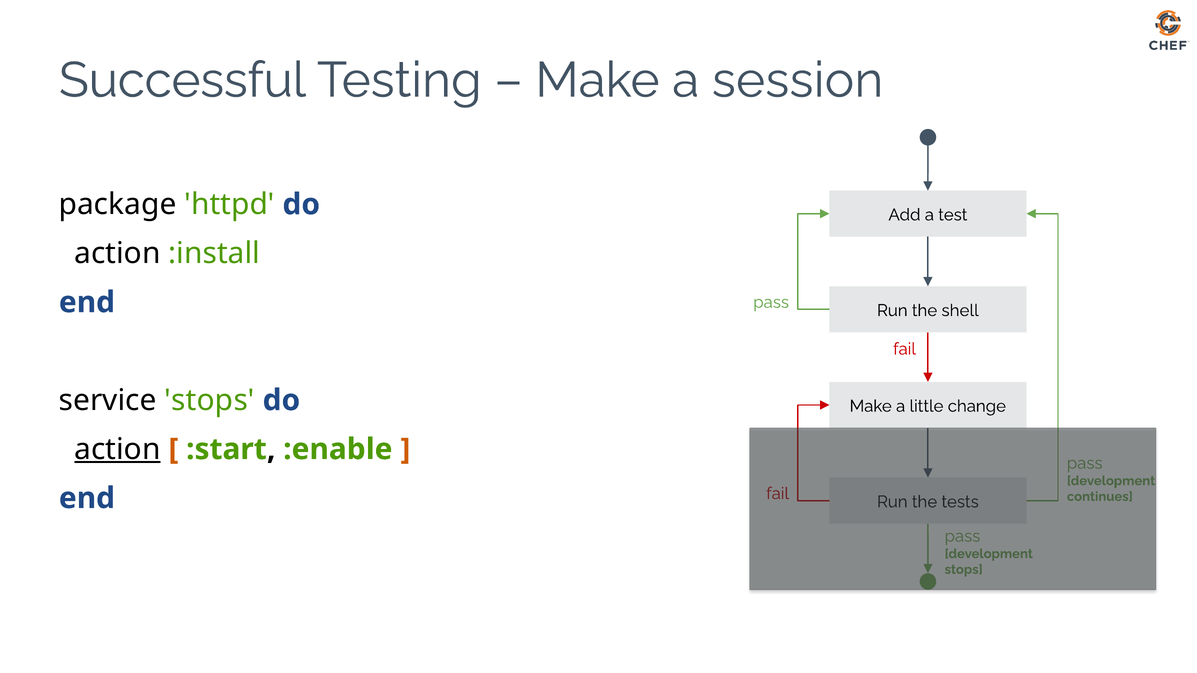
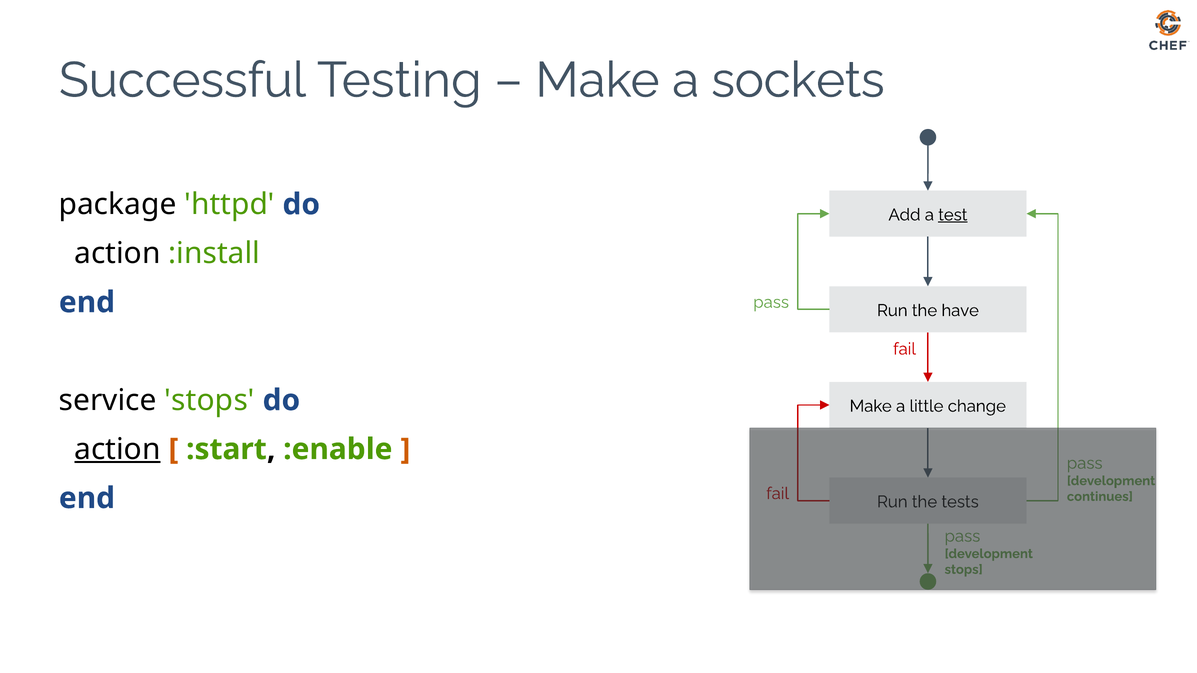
session: session -> sockets (798, 80)
test underline: none -> present (953, 215)
shell: shell -> have (960, 311)
